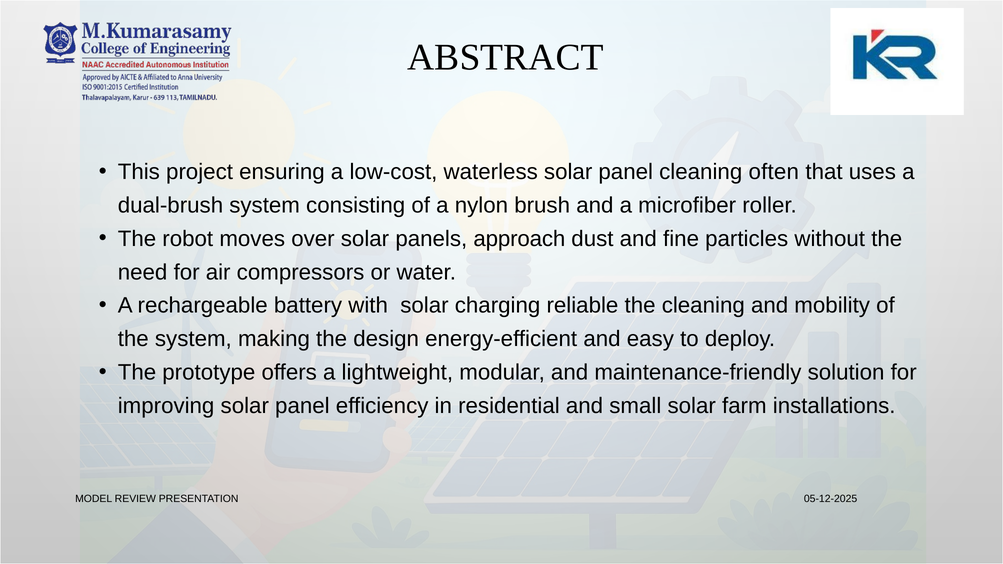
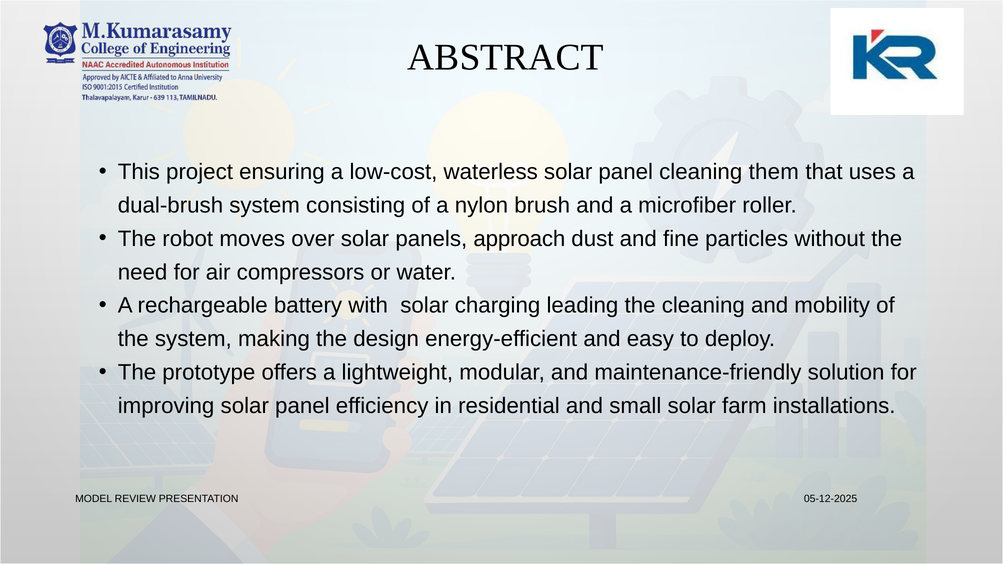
often: often -> them (774, 172)
reliable: reliable -> leading (582, 306)
